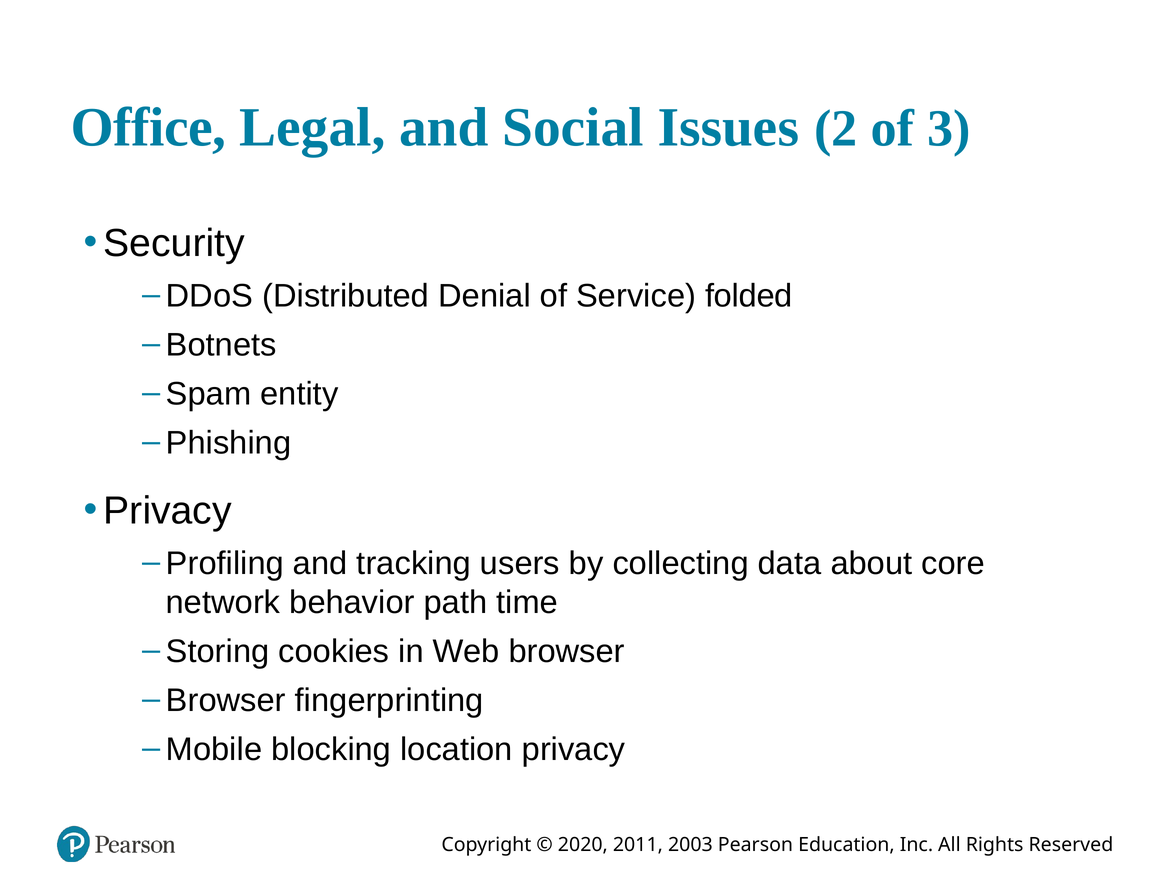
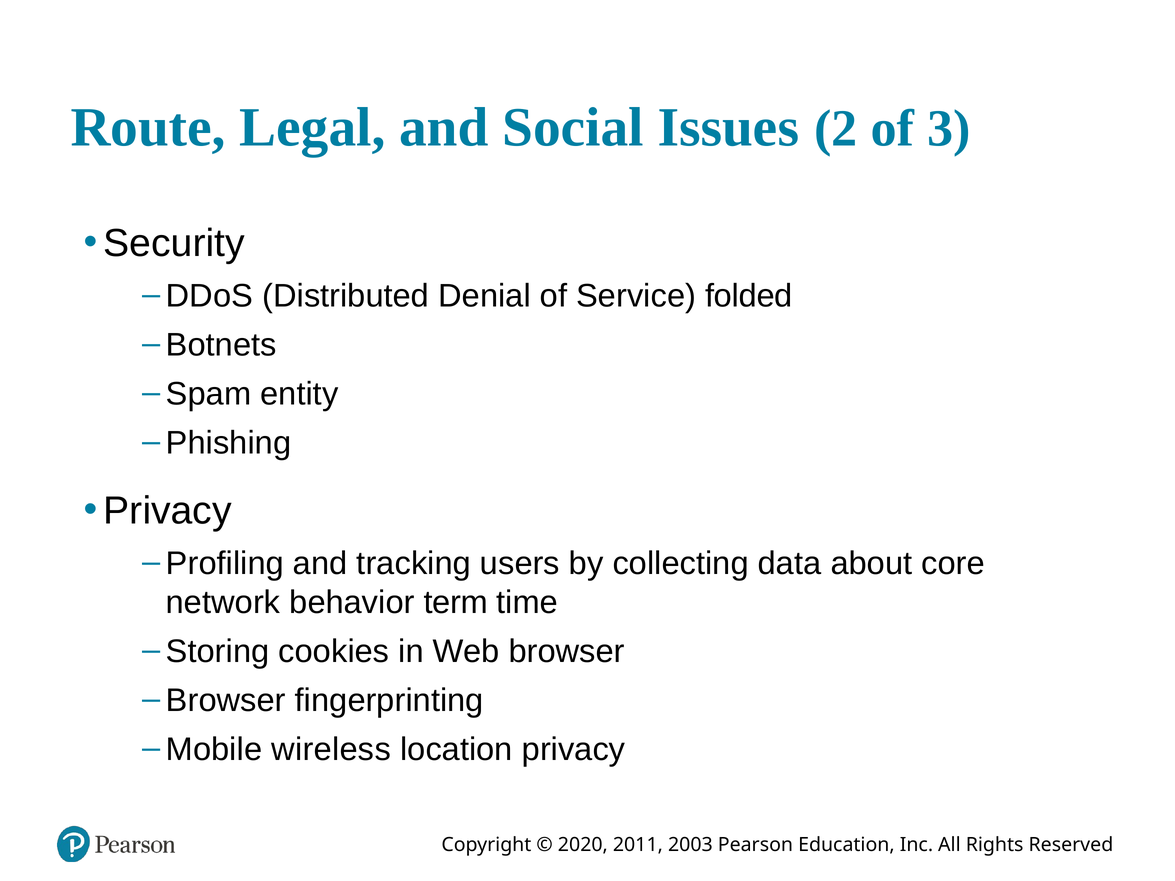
Office: Office -> Route (148, 127)
path: path -> term (456, 603)
blocking: blocking -> wireless (331, 750)
